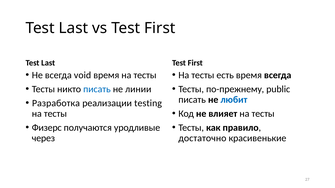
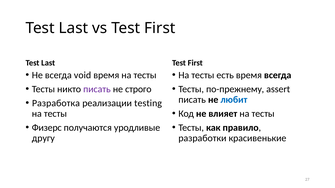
писать colour: blue -> purple (97, 89)
линии: линии -> строго (138, 89)
public: public -> assert (278, 89)
через: через -> другу (43, 138)
достаточно: достаточно -> разработки (202, 138)
